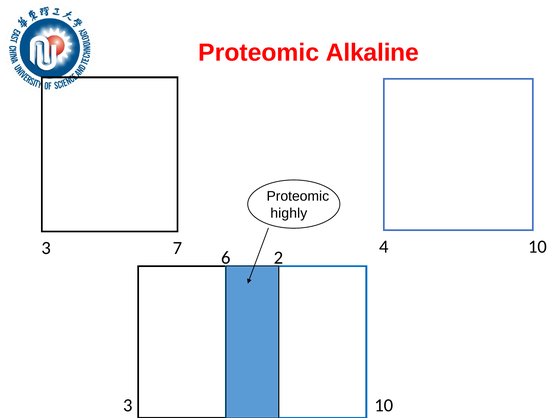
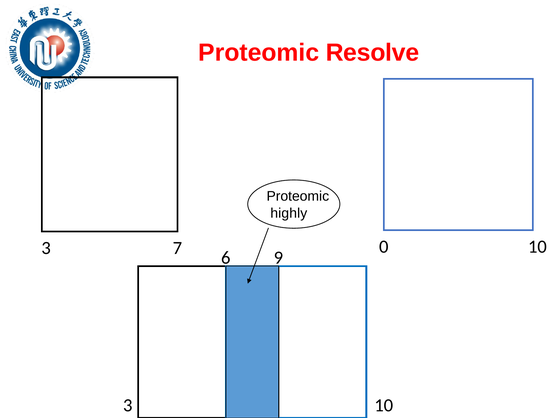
Alkaline: Alkaline -> Resolve (372, 53)
4: 4 -> 0 (384, 247)
2: 2 -> 9 (279, 258)
